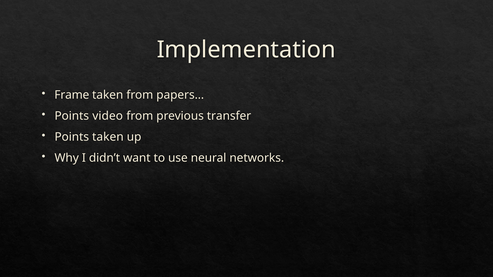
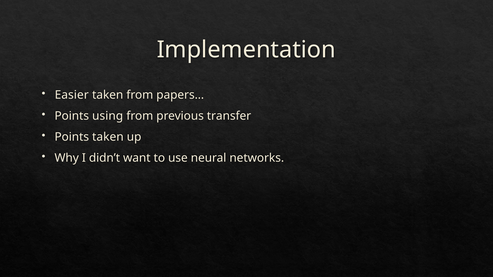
Frame: Frame -> Easier (72, 95)
video: video -> using (108, 116)
